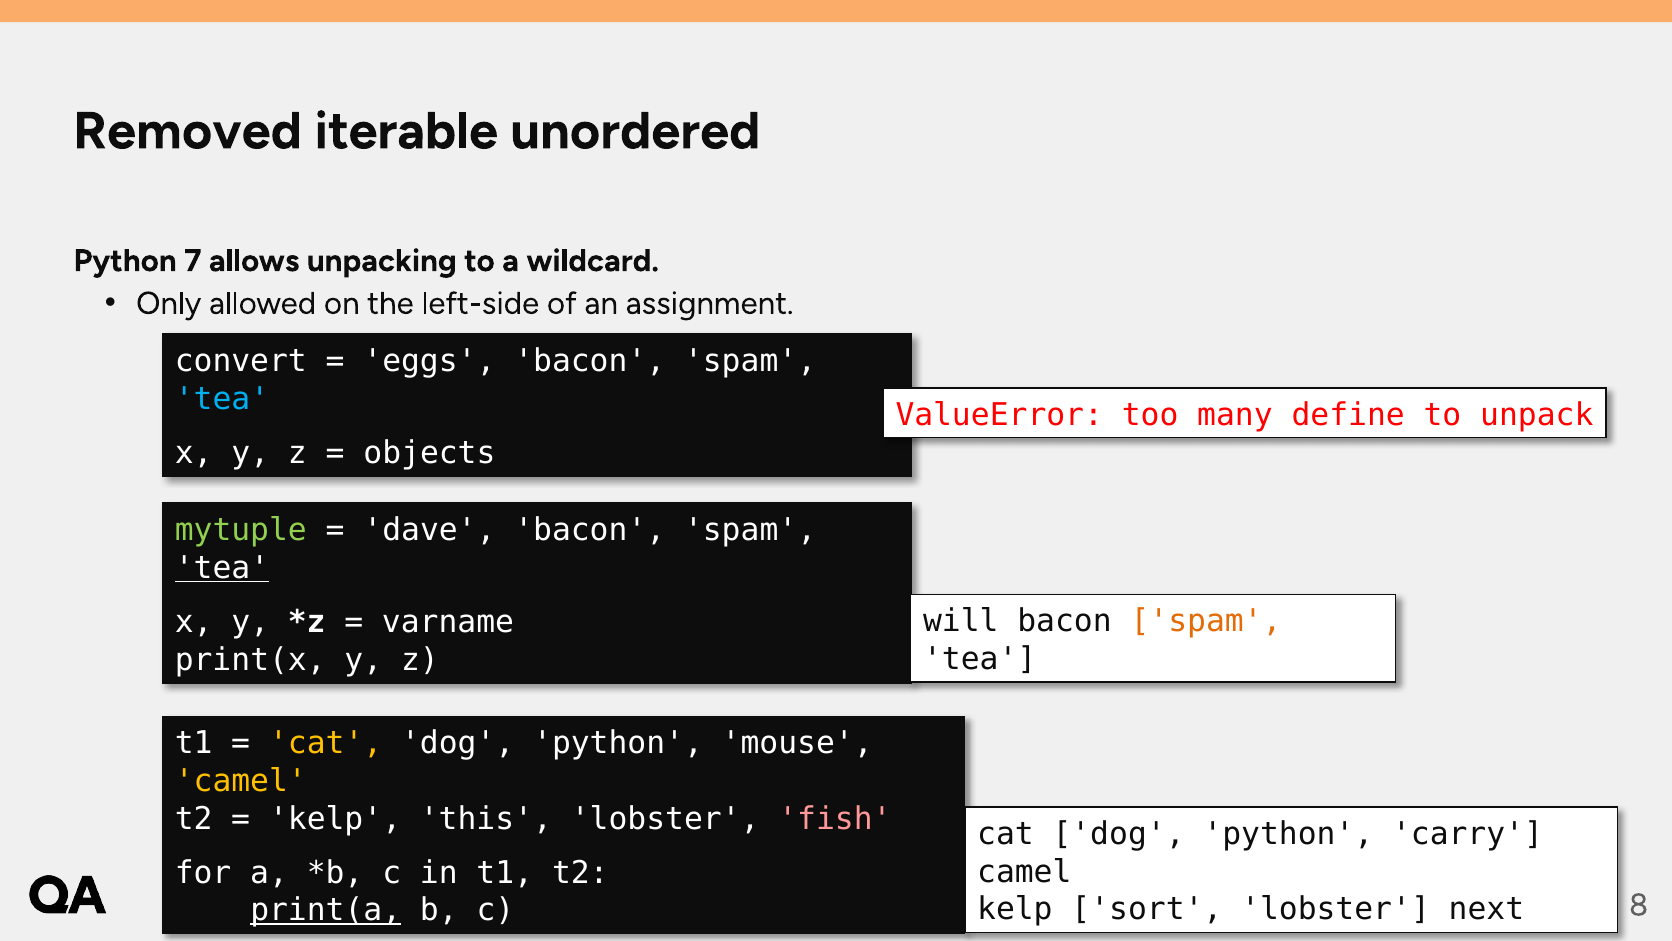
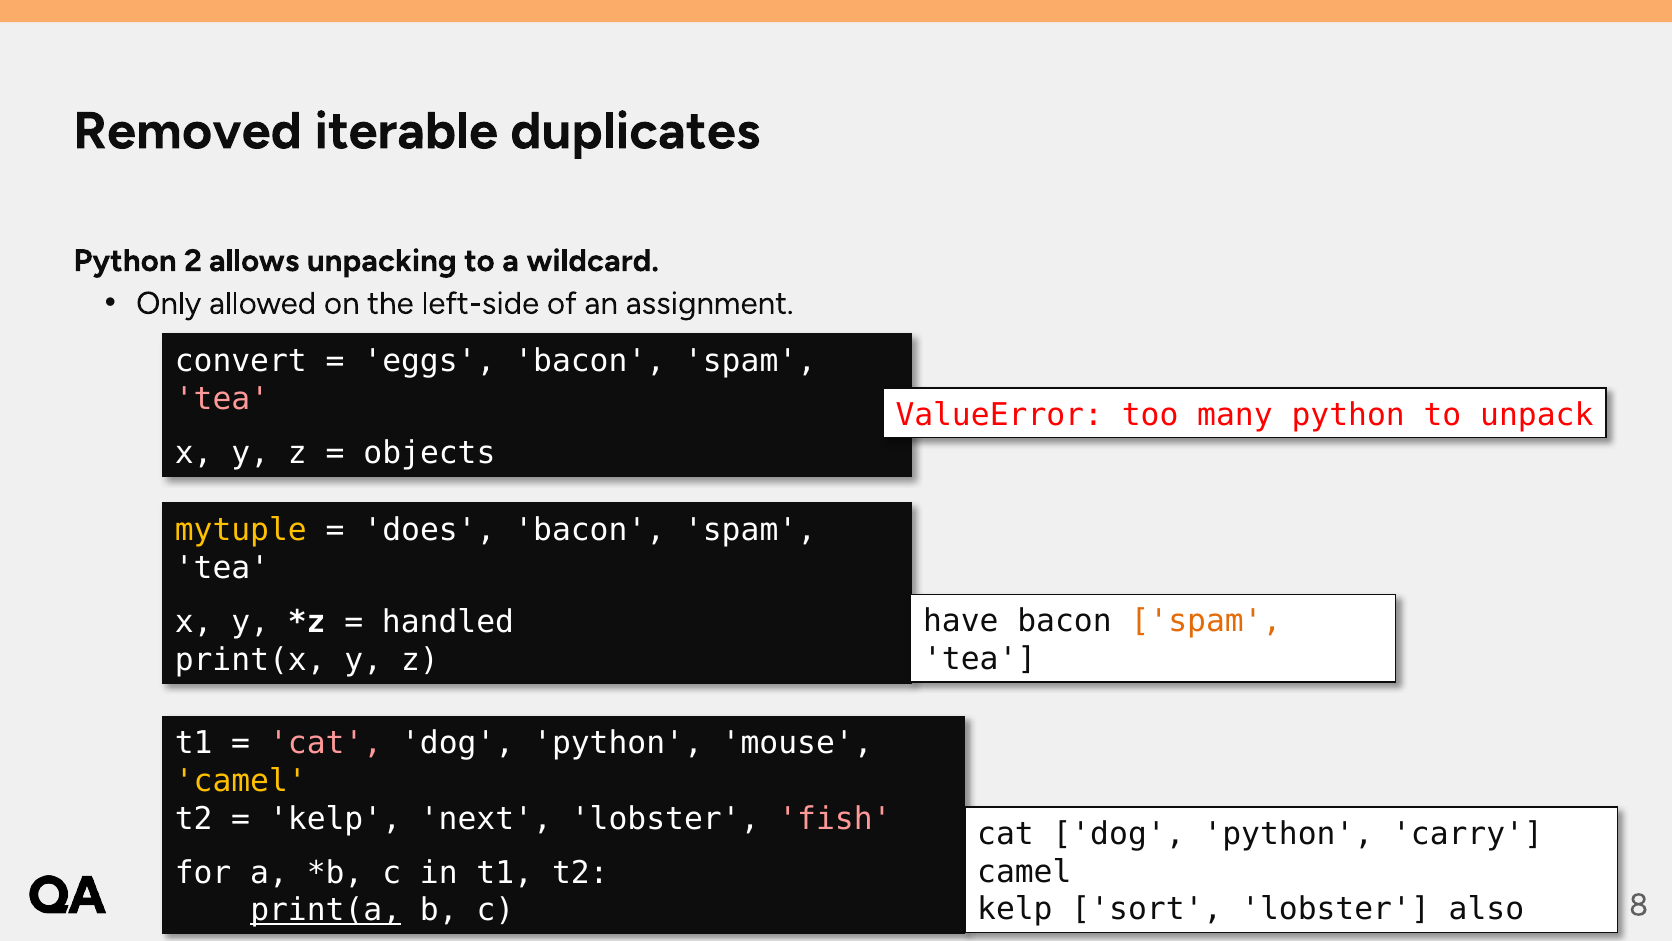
unordered: unordered -> duplicates (635, 131)
7: 7 -> 2 (193, 261)
tea colour: light blue -> pink (222, 399)
many define: define -> python (1348, 415)
mytuple colour: light green -> yellow (241, 530)
dave: dave -> does (429, 530)
tea underline: present -> none (222, 568)
will: will -> have (961, 621)
varname: varname -> handled (448, 622)
cat colour: yellow -> pink (326, 743)
this: this -> next (486, 818)
next: next -> also (1486, 909)
